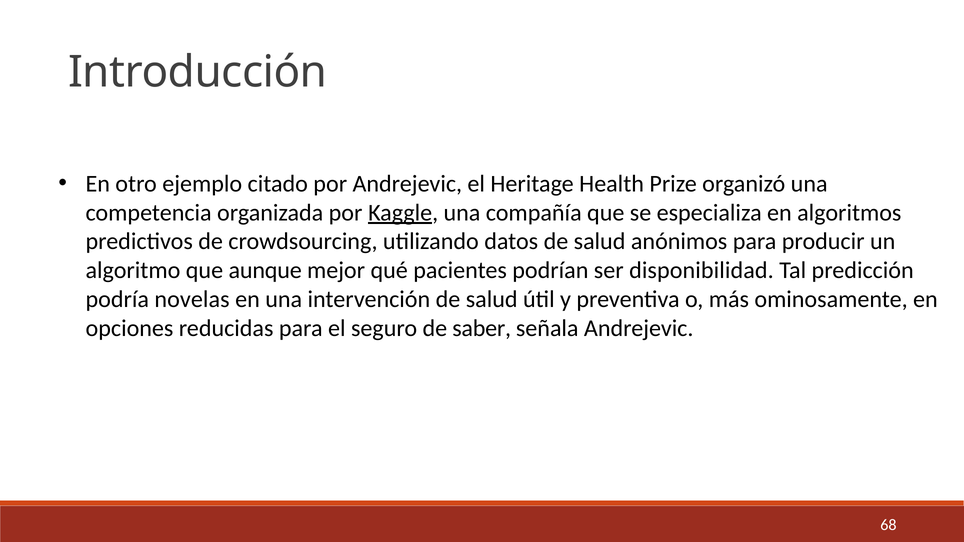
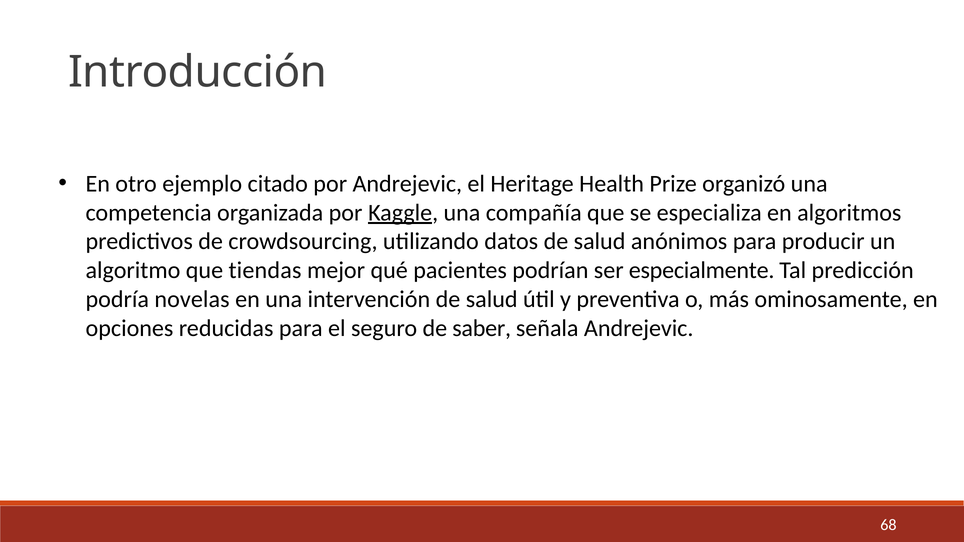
aunque: aunque -> tiendas (265, 271)
disponibilidad: disponibilidad -> especialmente (702, 271)
